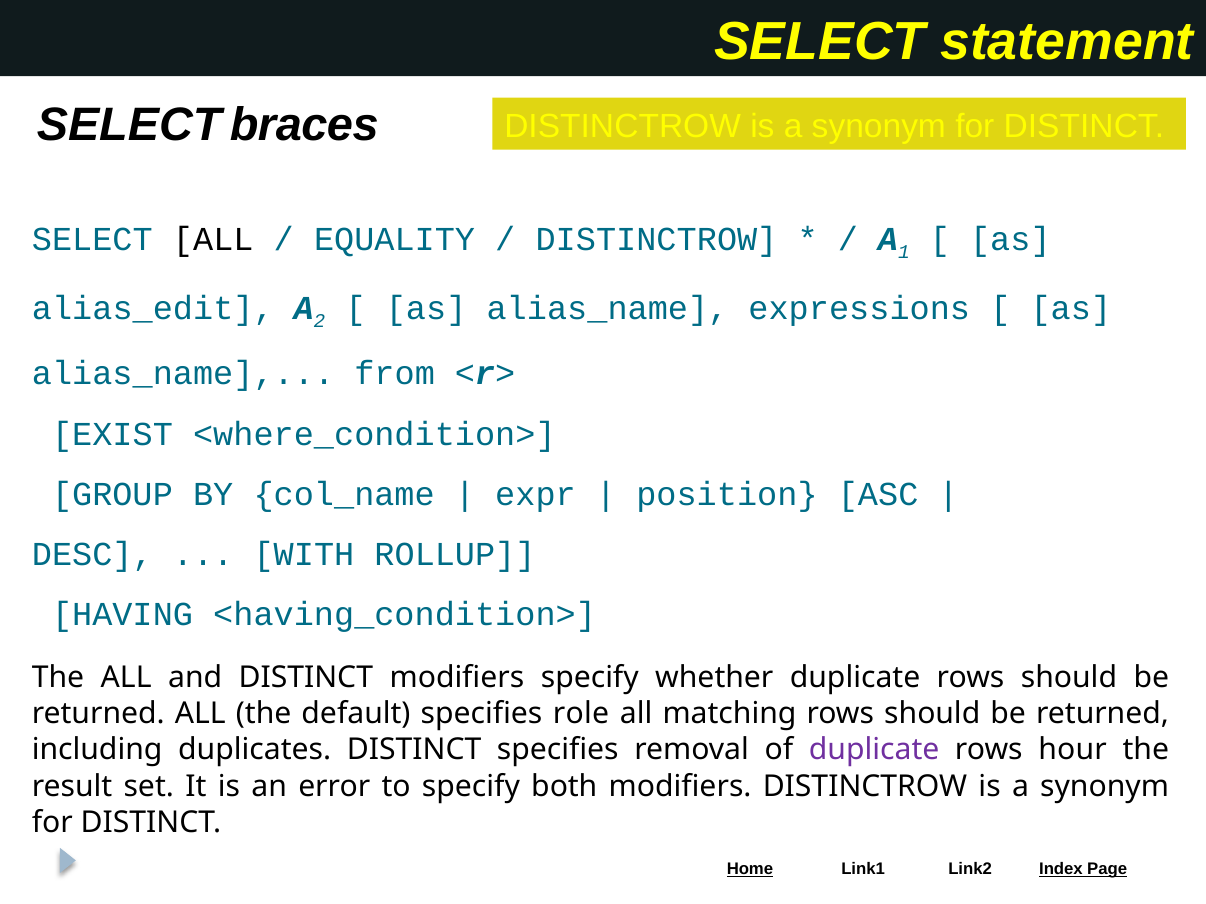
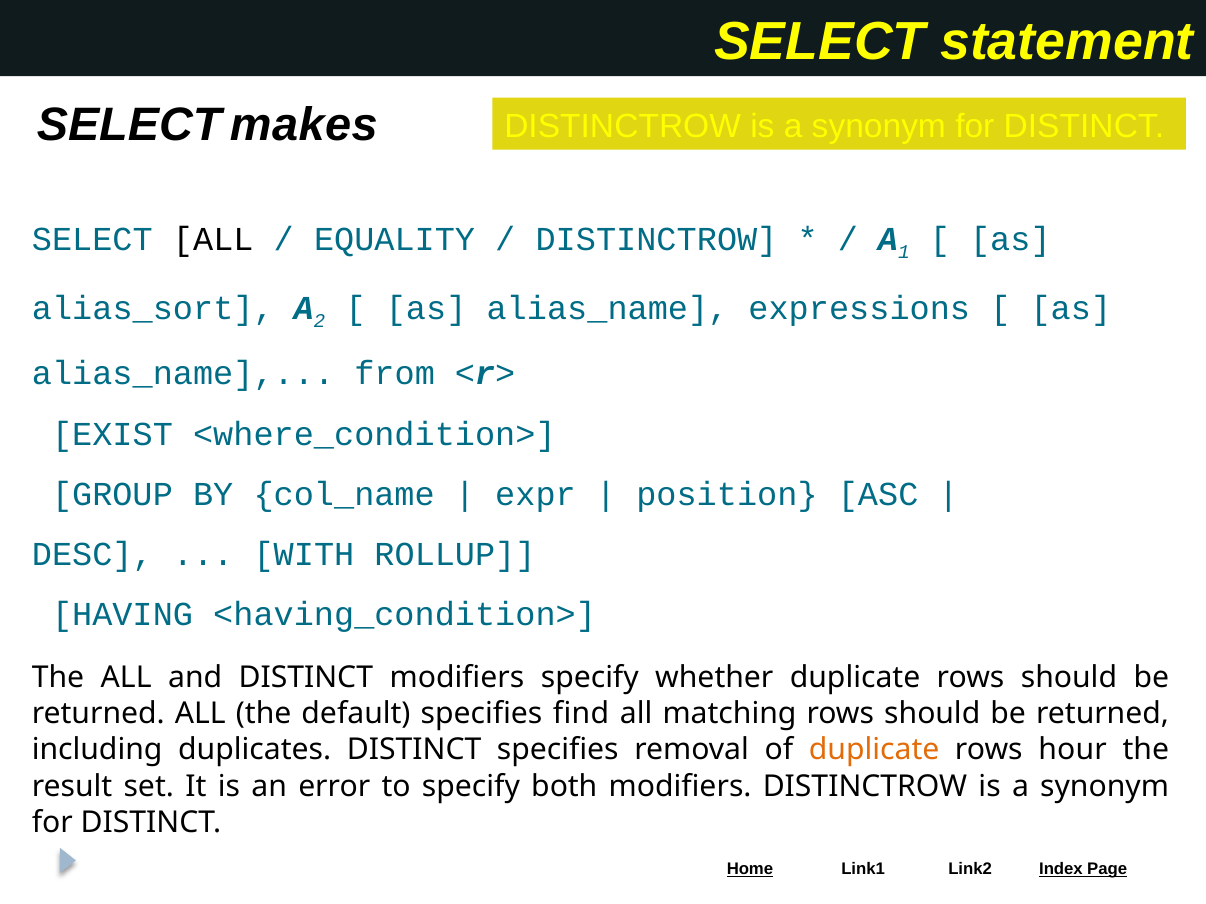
braces: braces -> makes (304, 125)
alias_edit: alias_edit -> alias_sort (153, 308)
role: role -> find (581, 714)
duplicate colour: purple -> orange (874, 750)
